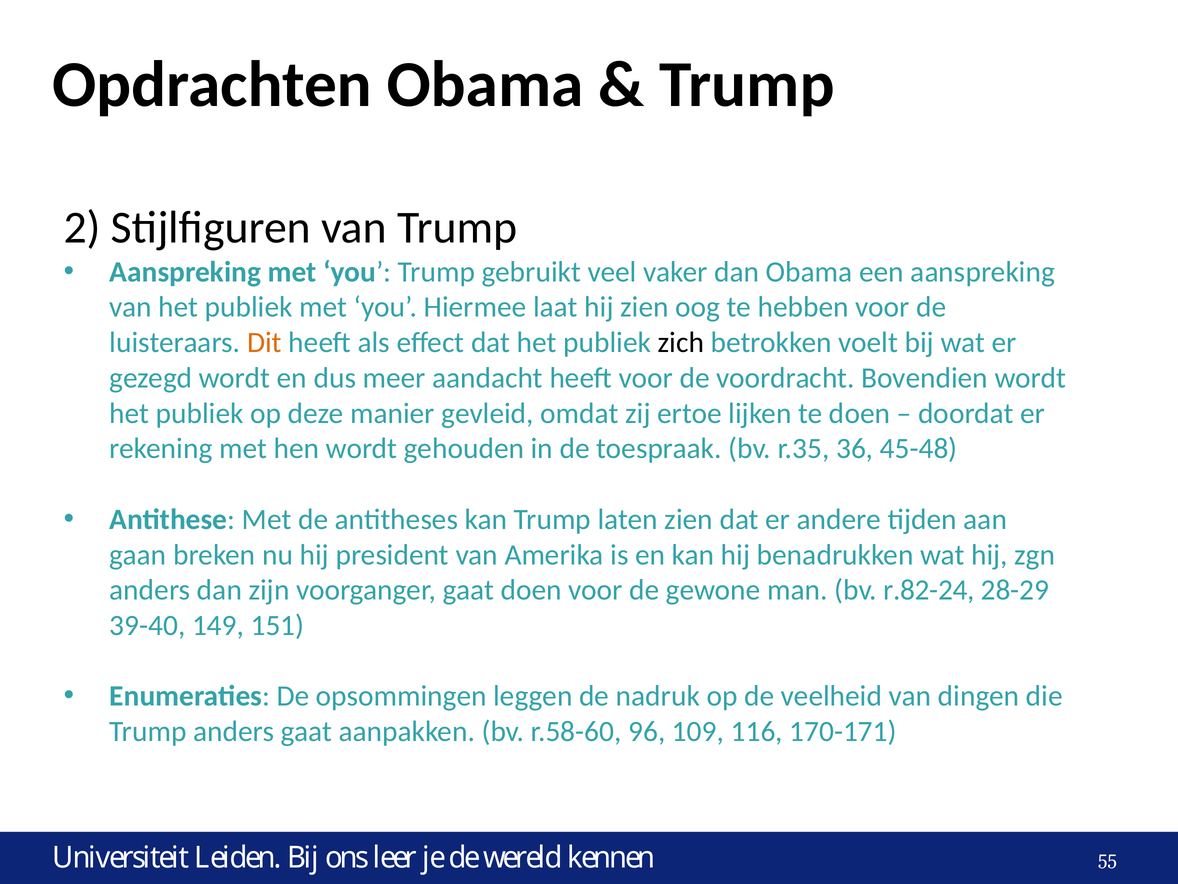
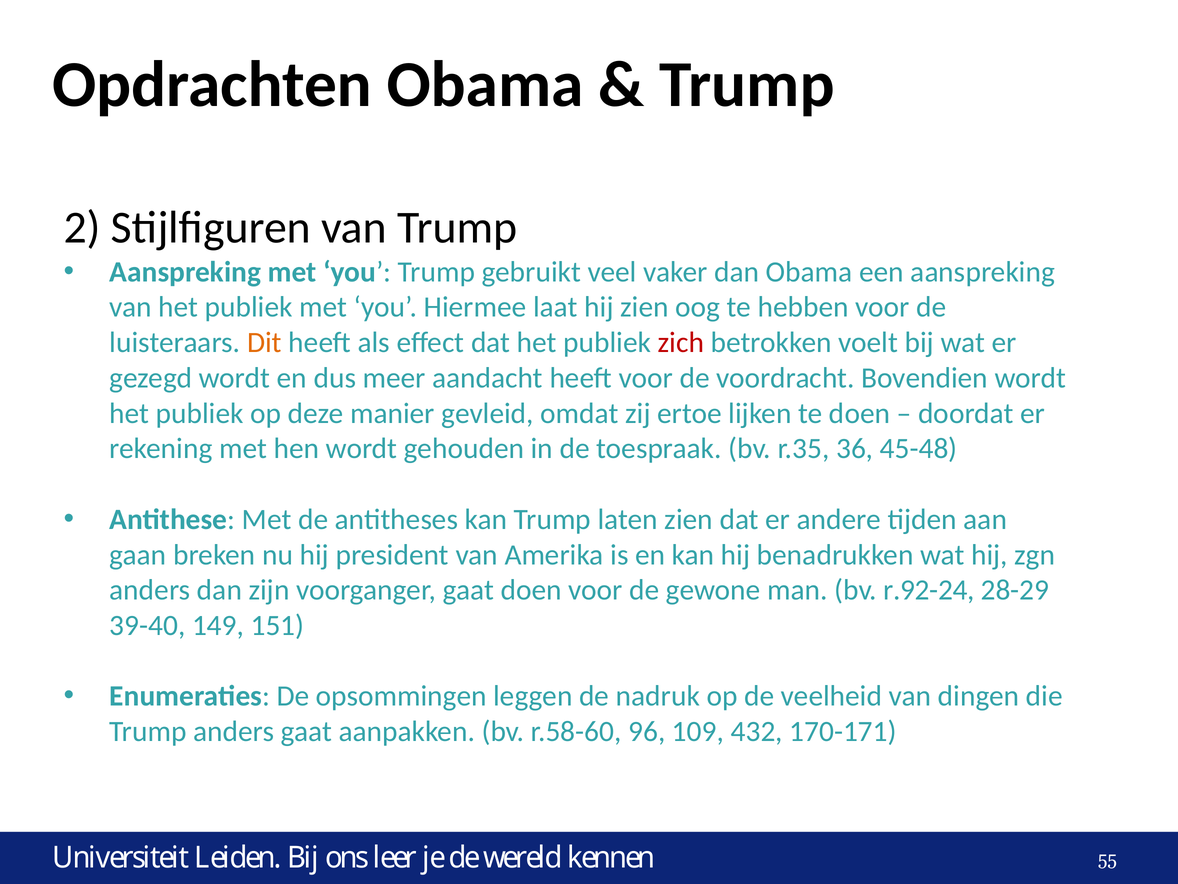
zich colour: black -> red (681, 342)
r.82-24: r.82-24 -> r.92-24 (929, 590)
116: 116 -> 432 (757, 731)
